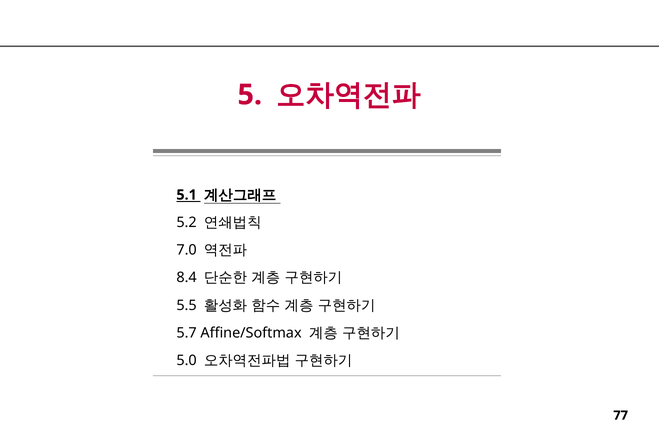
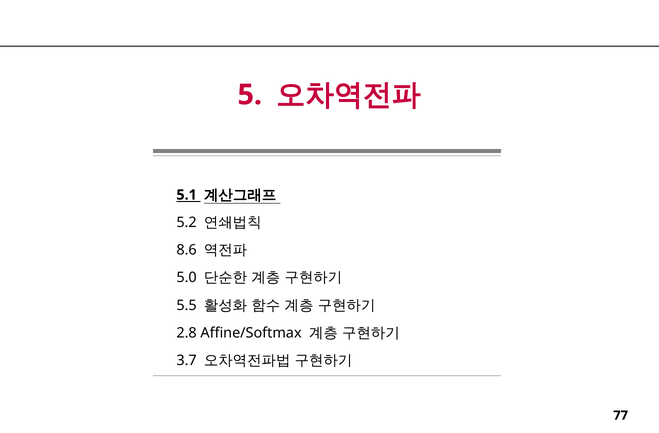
7.0: 7.0 -> 8.6 (187, 250)
8.4: 8.4 -> 5.0 (187, 278)
5.7: 5.7 -> 2.8 (187, 333)
5.0: 5.0 -> 3.7 (187, 360)
